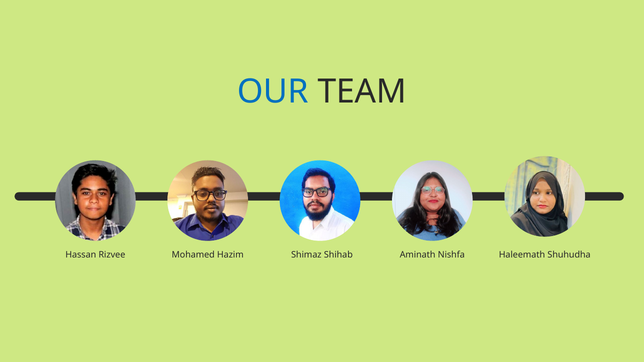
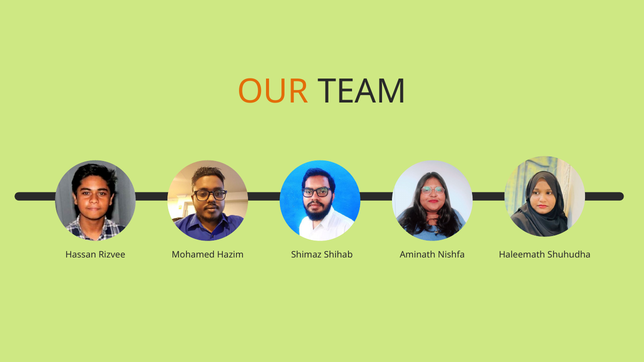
OUR colour: blue -> orange (273, 92)
